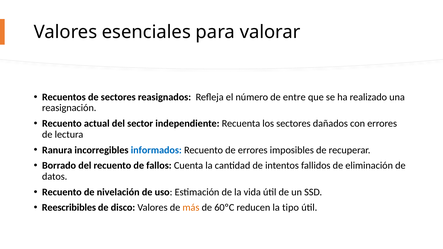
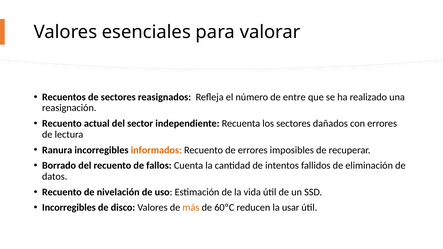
informados colour: blue -> orange (156, 150)
Reescribibles: Reescribibles -> Incorregibles (69, 208)
tipo: tipo -> usar (291, 208)
